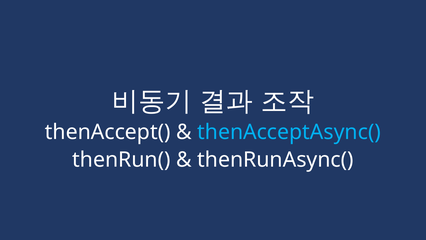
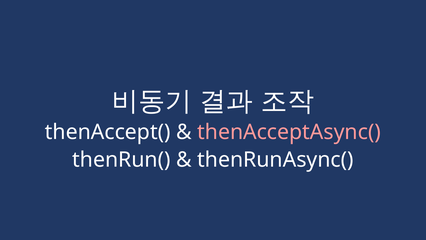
thenAcceptAsync( colour: light blue -> pink (289, 132)
